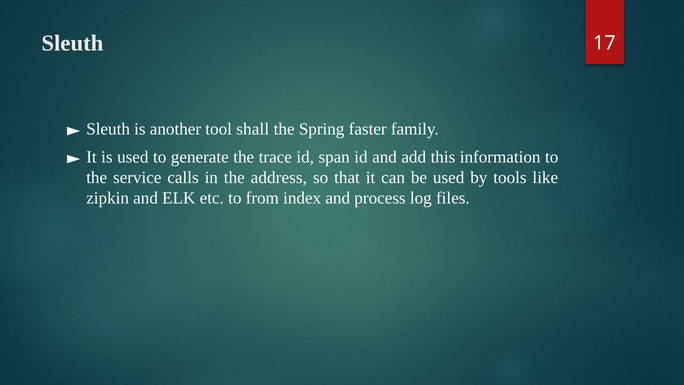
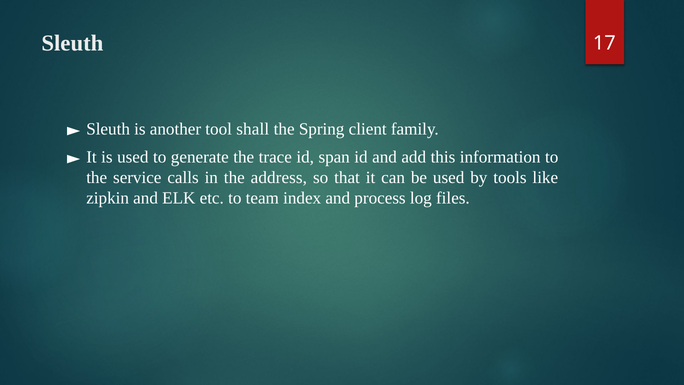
faster: faster -> client (368, 129)
from: from -> team (262, 198)
